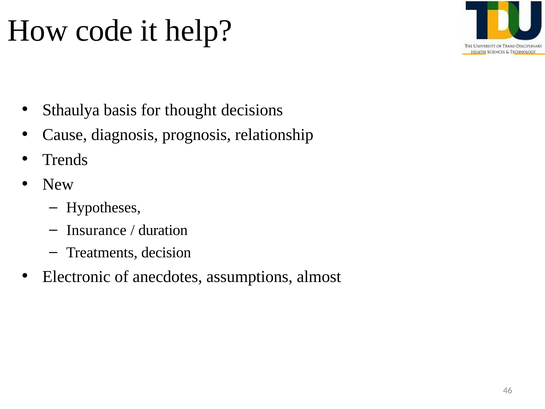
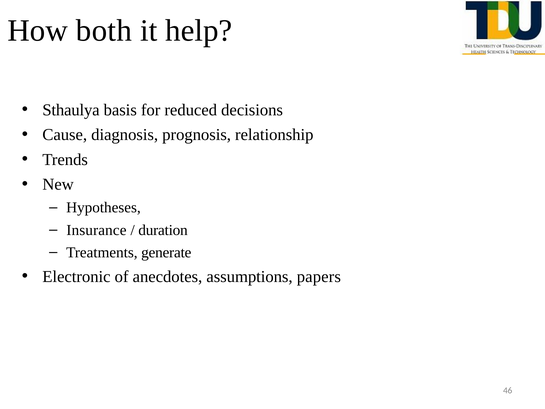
code: code -> both (104, 30)
thought: thought -> reduced (191, 110)
decision: decision -> generate (166, 252)
almost: almost -> papers (319, 276)
